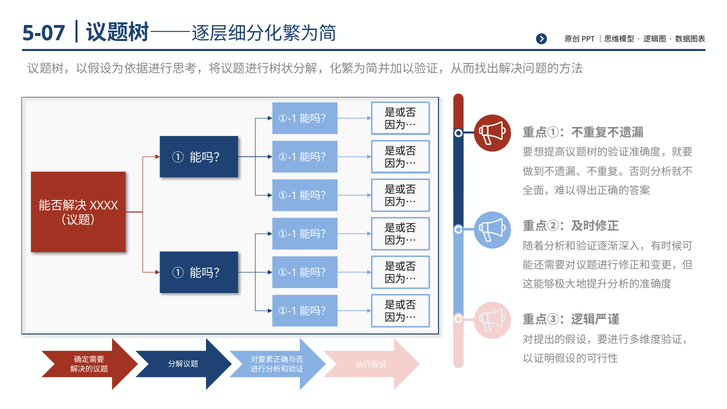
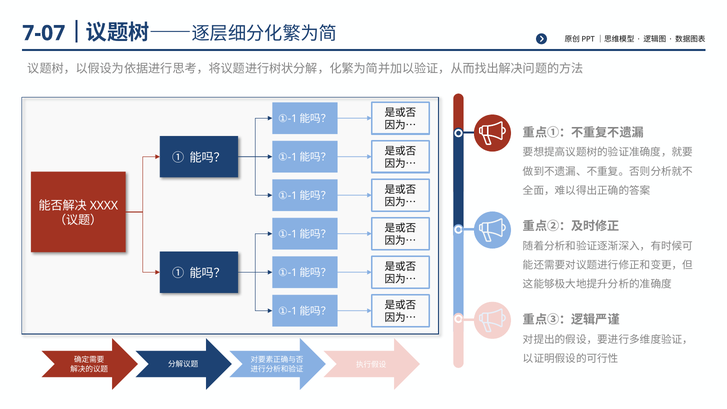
5-07: 5-07 -> 7-07 (44, 33)
